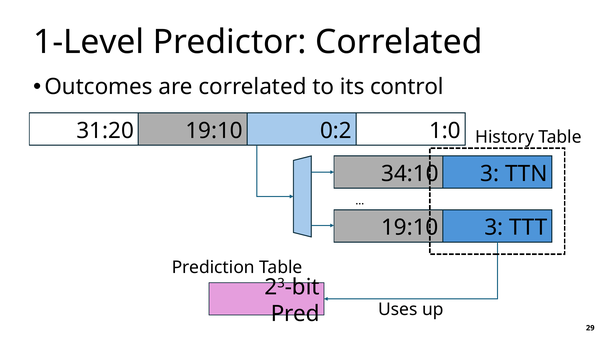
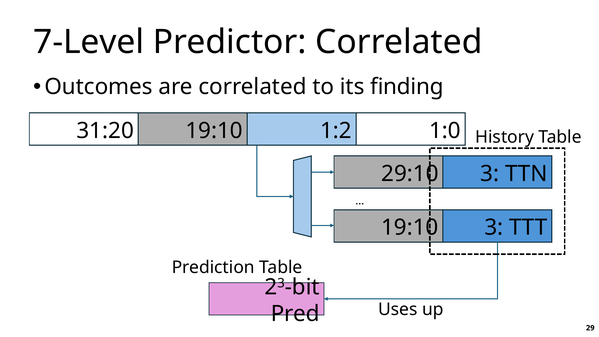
1-Level: 1-Level -> 7-Level (89, 42)
control: control -> finding (407, 87)
0:2: 0:2 -> 1:2 (336, 131)
34:10: 34:10 -> 29:10 (410, 174)
